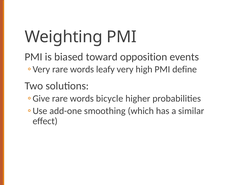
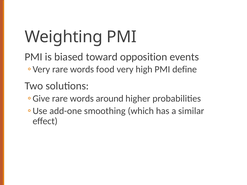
leafy: leafy -> food (105, 69)
bicycle: bicycle -> around (110, 99)
